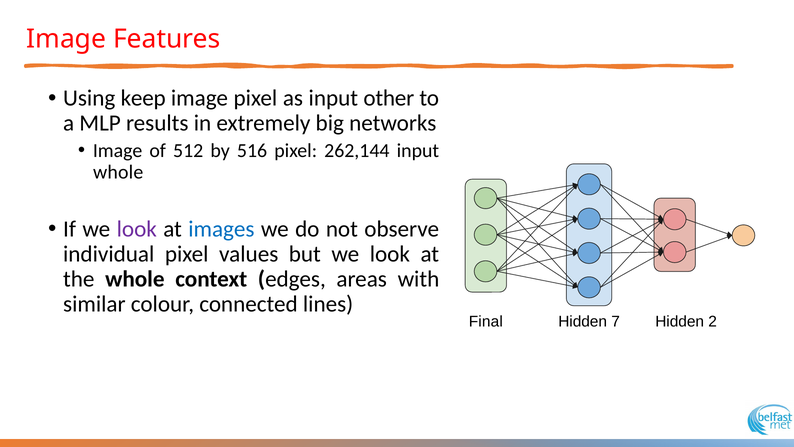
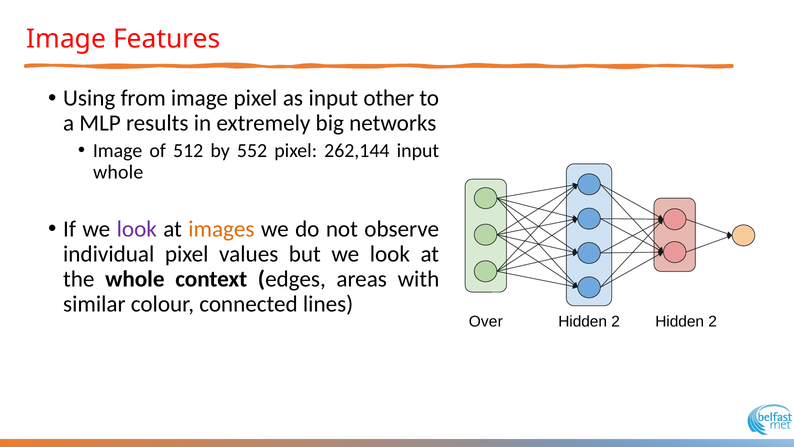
keep: keep -> from (143, 98)
516: 516 -> 552 (252, 151)
images colour: blue -> orange (221, 229)
Final: Final -> Over (486, 321)
7: 7 -> 2 (616, 321)
